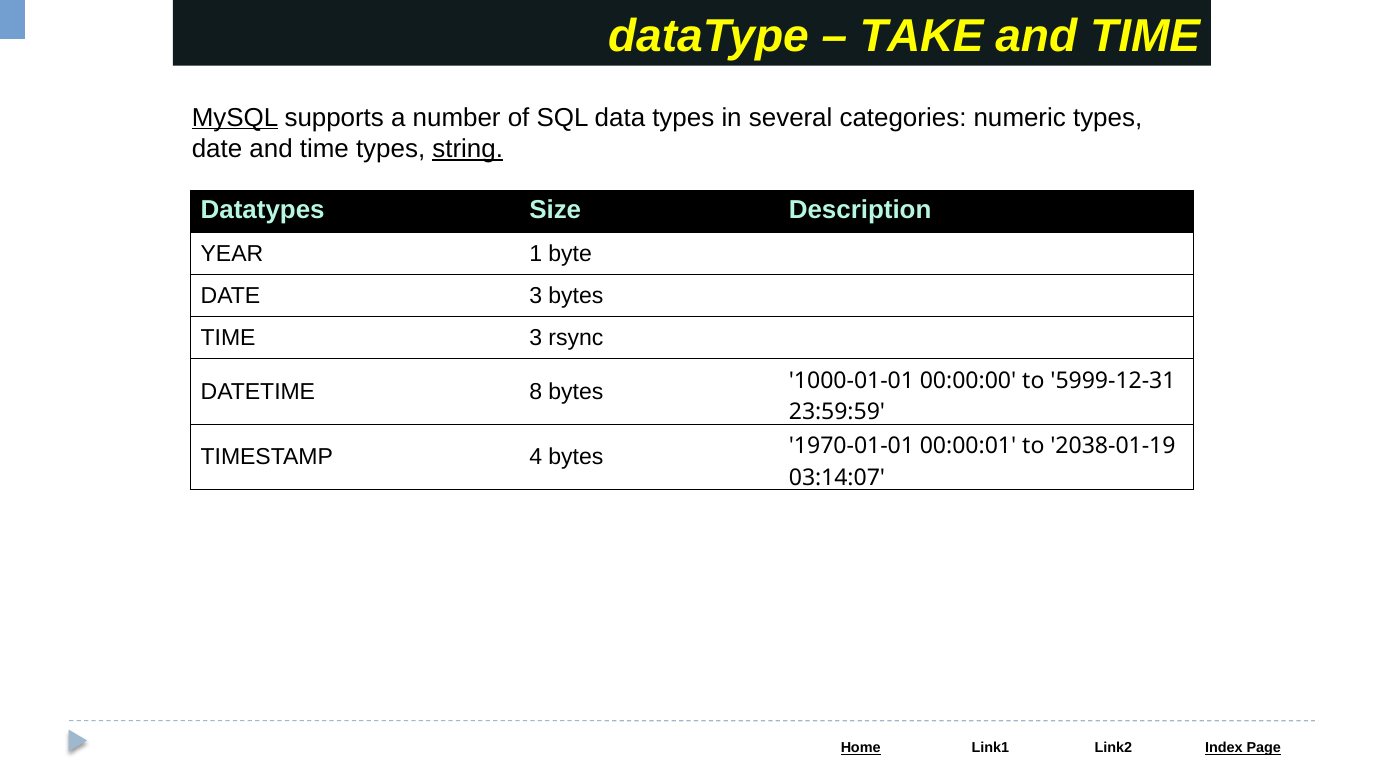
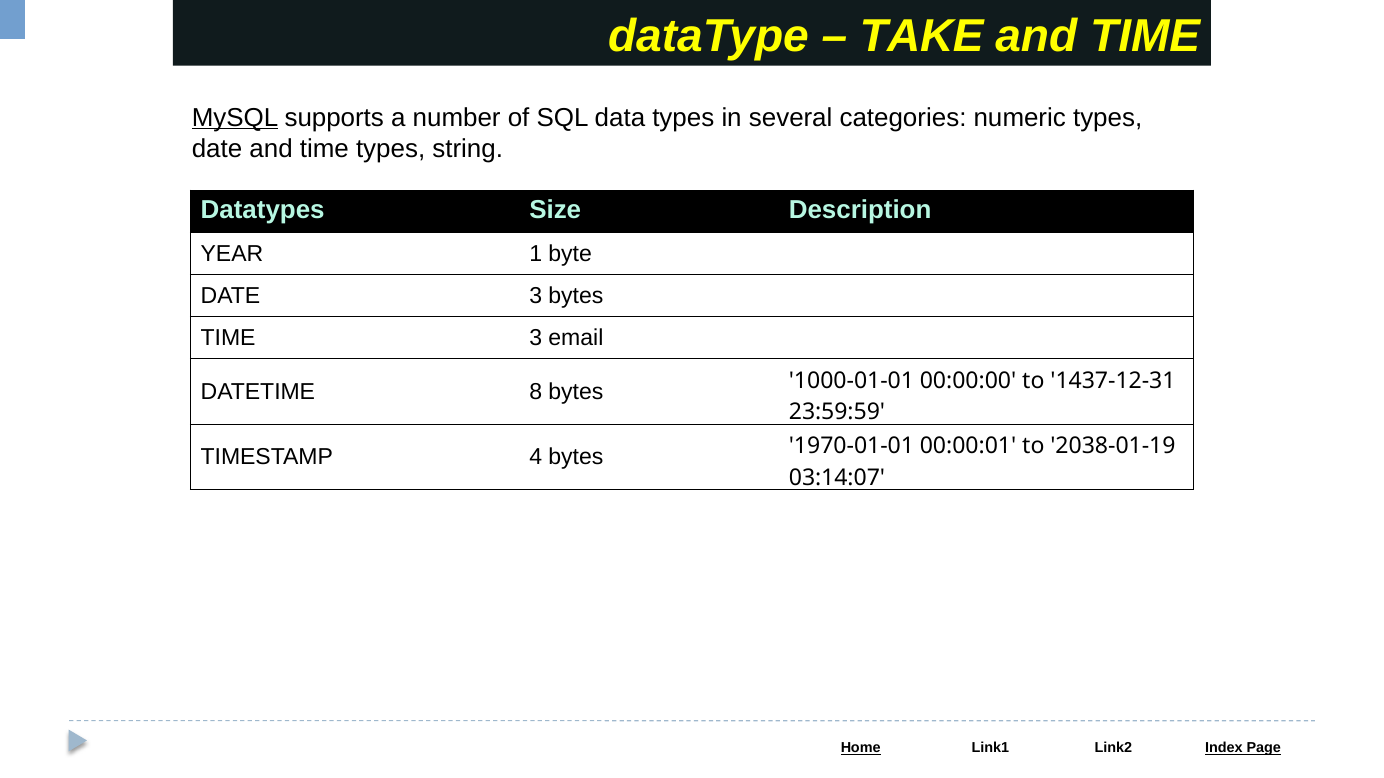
string underline: present -> none (468, 149)
rsync: rsync -> email (576, 338)
5999-12-31: 5999-12-31 -> 1437-12-31 (1113, 381)
